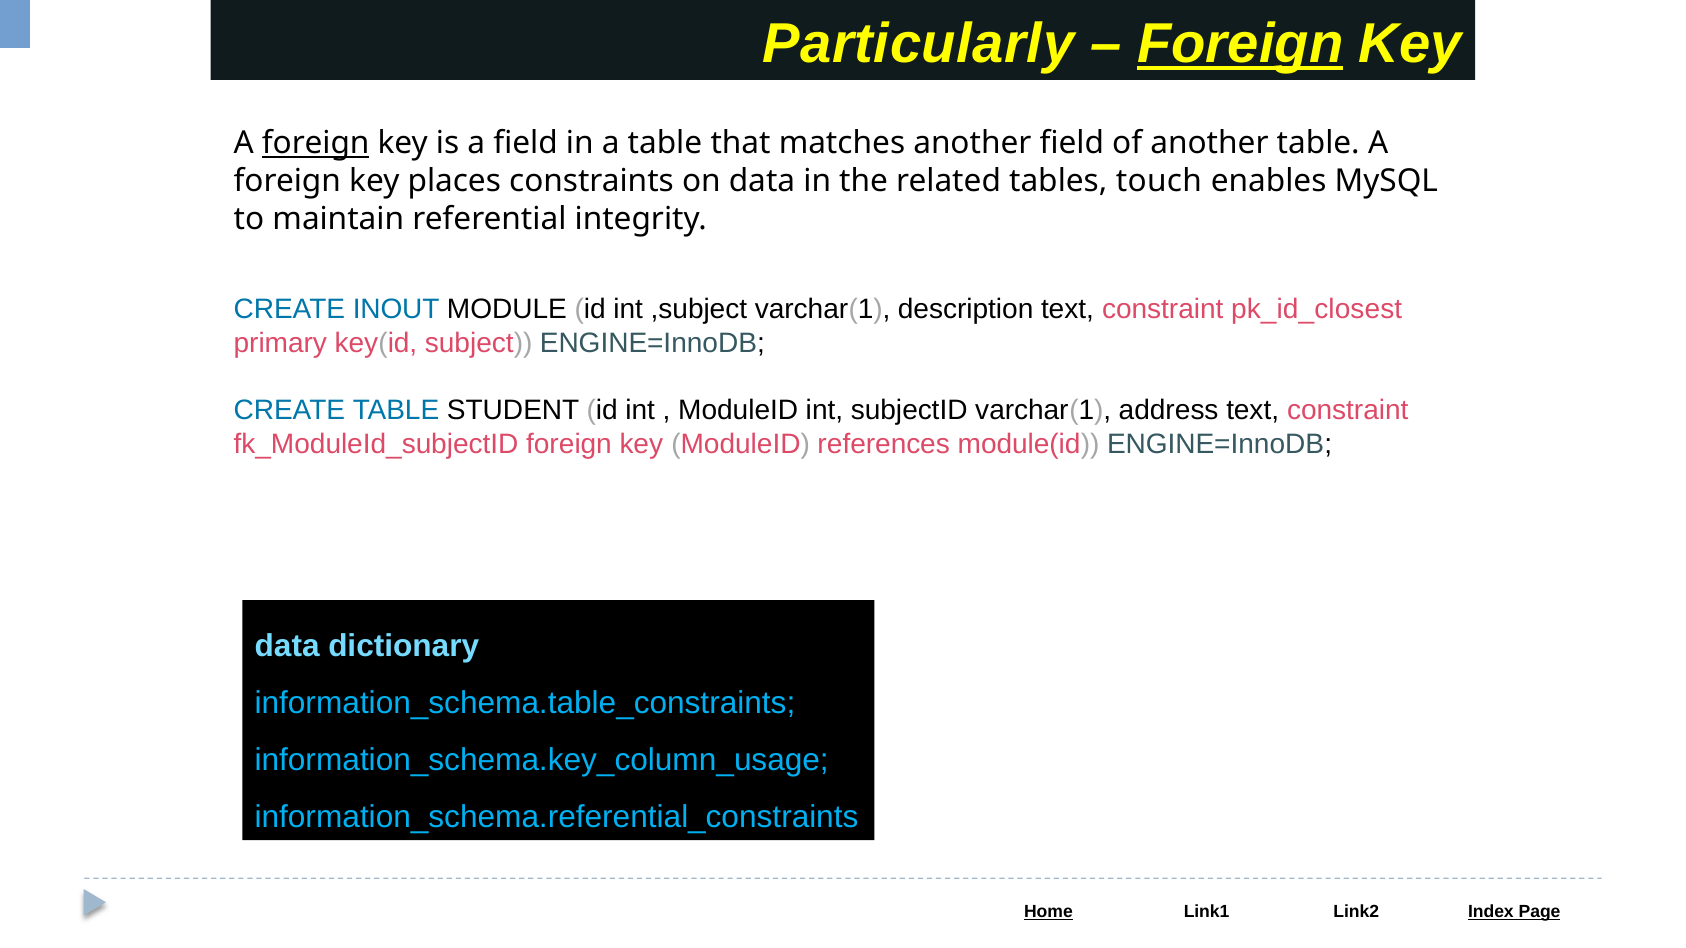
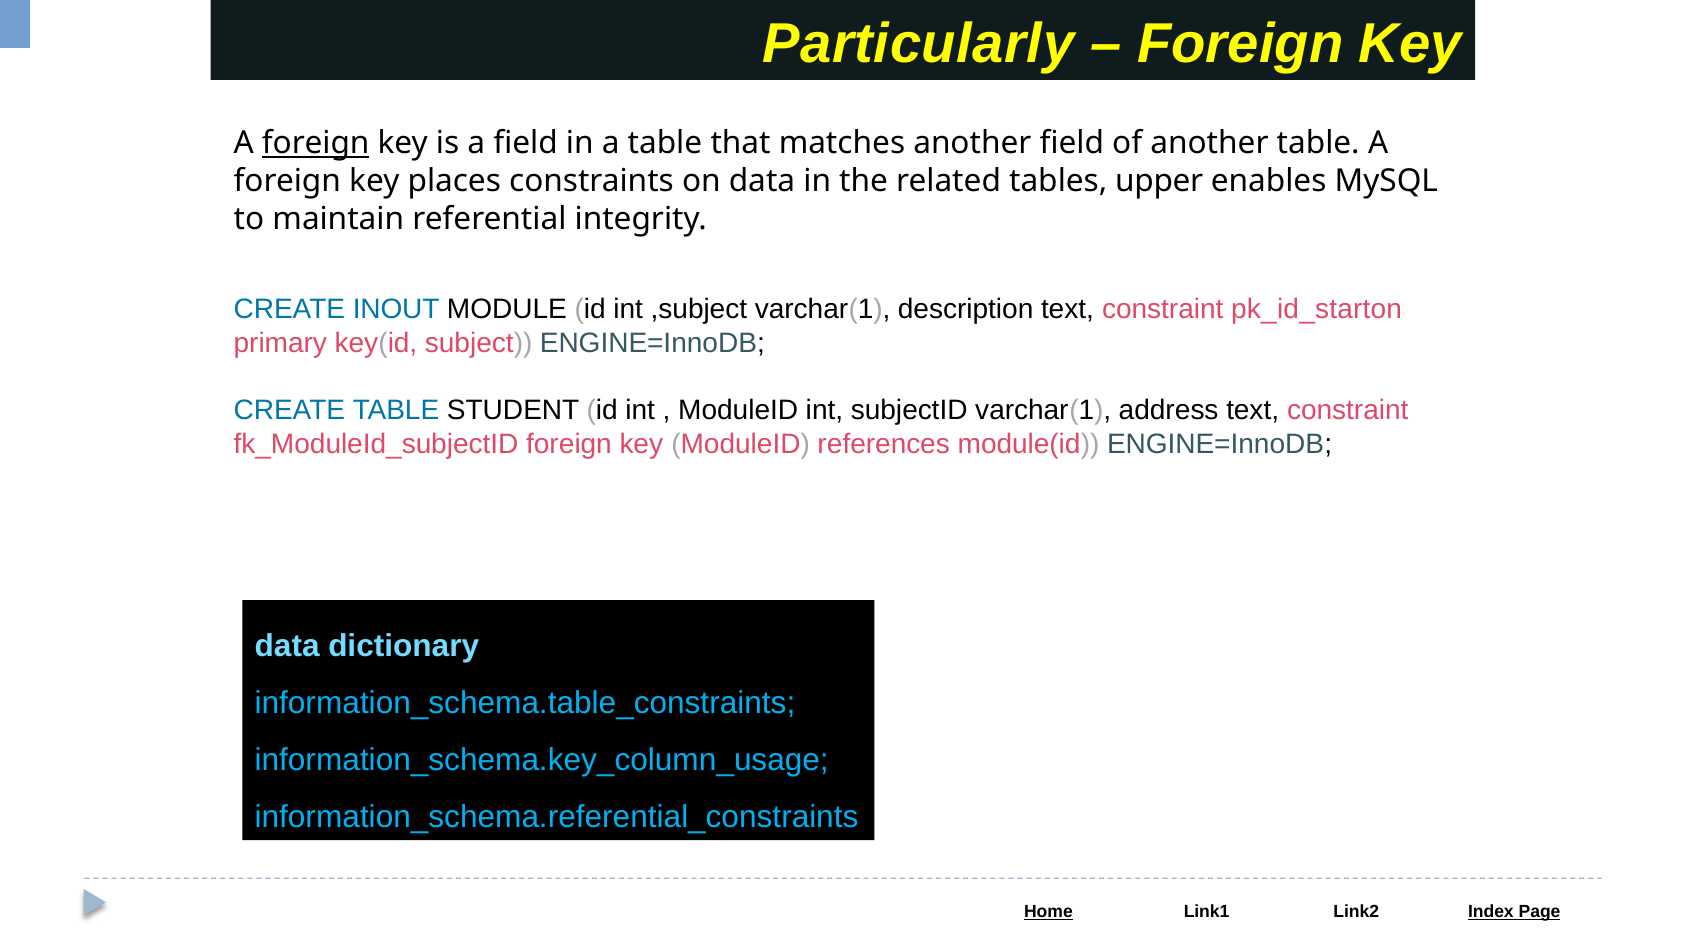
Foreign underline: present -> none (1240, 44)
touch: touch -> upper (1159, 181)
pk_id_closest: pk_id_closest -> pk_id_starton (1317, 309)
